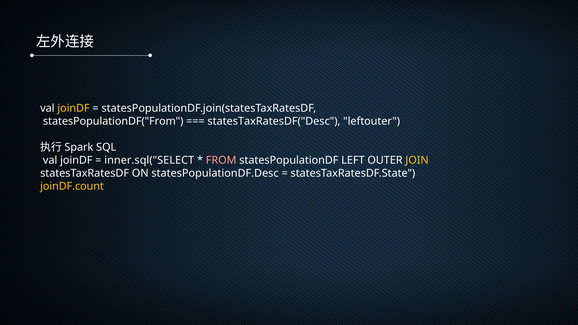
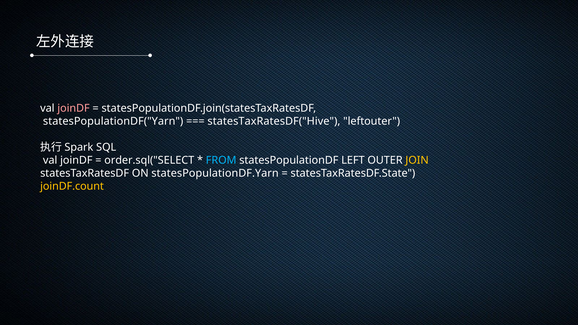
joinDF colour: yellow -> pink (74, 108)
statesPopulationDF("From: statesPopulationDF("From -> statesPopulationDF("Yarn (113, 121)
statesTaxRatesDF("Desc: statesTaxRatesDF("Desc -> statesTaxRatesDF("Hive (274, 121)
inner.sql("SELECT: inner.sql("SELECT -> order.sql("SELECT (149, 160)
FROM colour: pink -> light blue (221, 160)
statesPopulationDF.Desc: statesPopulationDF.Desc -> statesPopulationDF.Yarn (215, 173)
